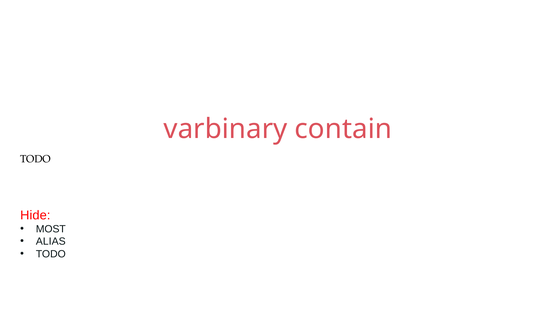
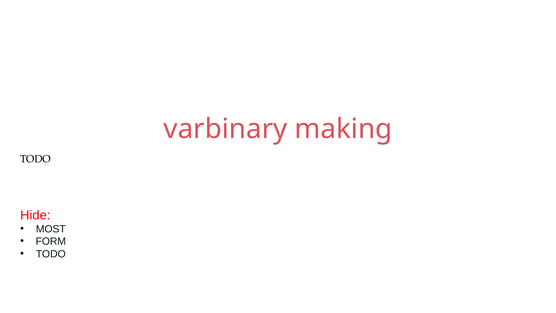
contain: contain -> making (343, 129)
ALIAS: ALIAS -> FORM (51, 241)
